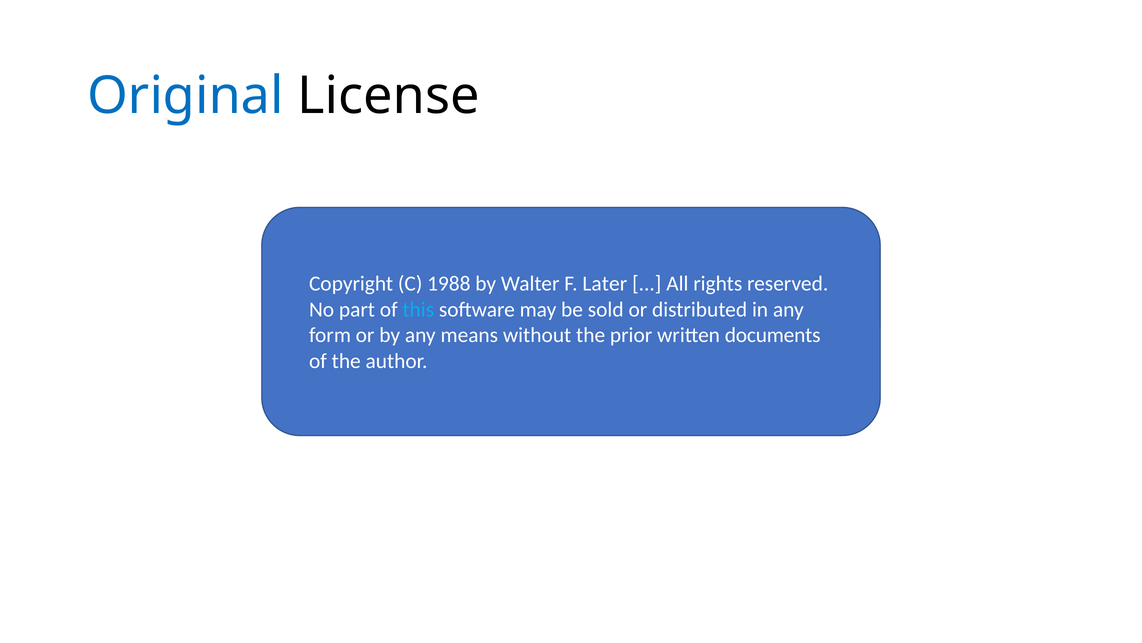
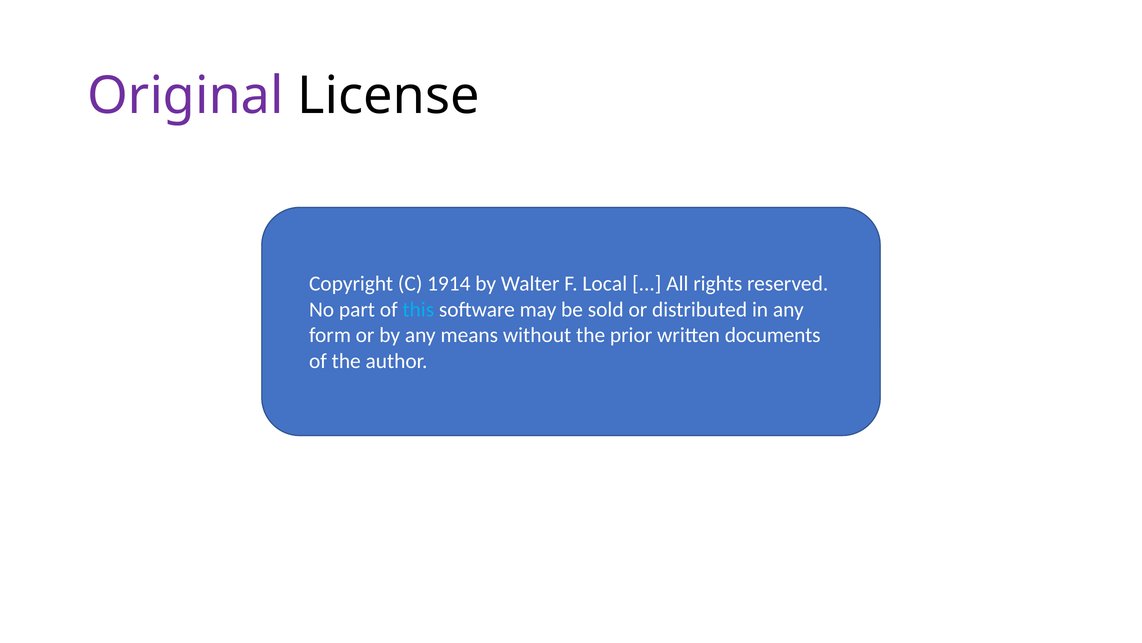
Original colour: blue -> purple (185, 96)
1988: 1988 -> 1914 (449, 283)
Later: Later -> Local (605, 283)
